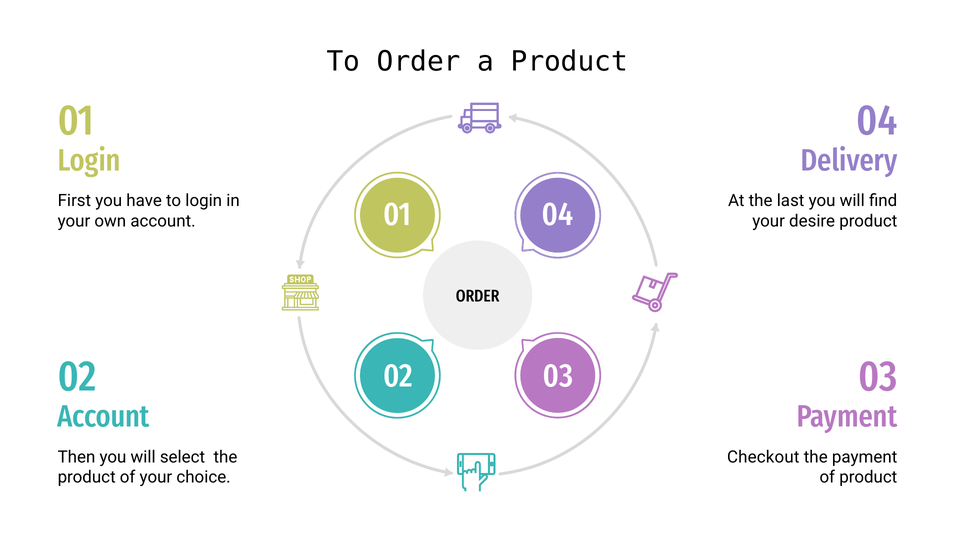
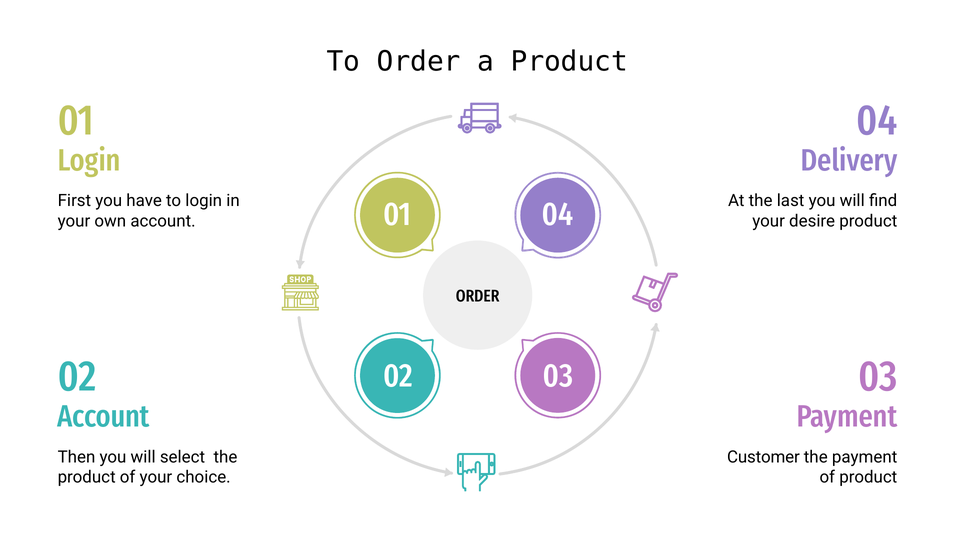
Checkout: Checkout -> Customer (763, 457)
